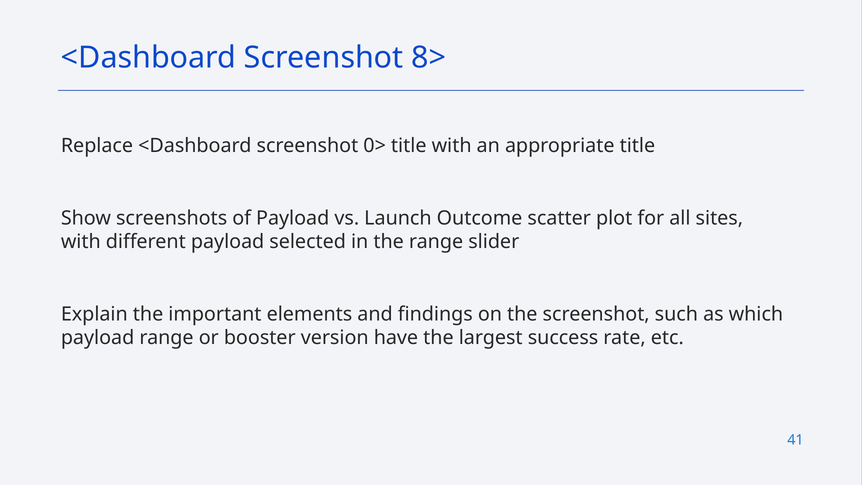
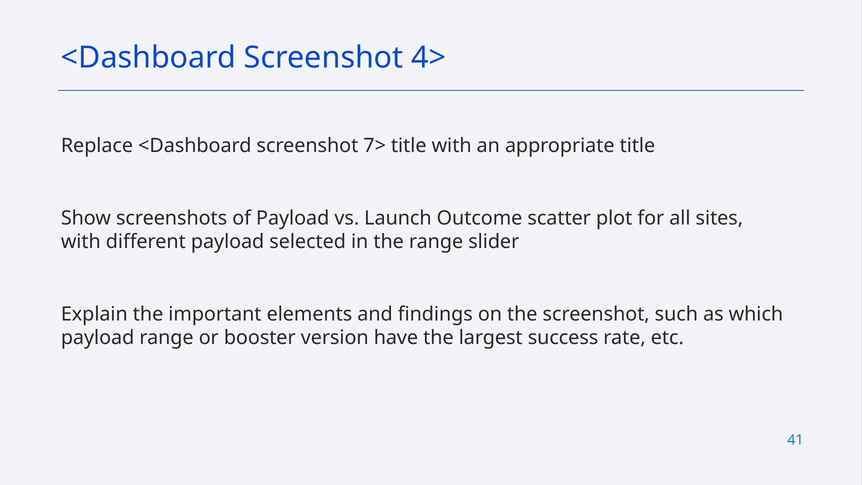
8>: 8> -> 4> (429, 58)
0>: 0> -> 7> (375, 146)
